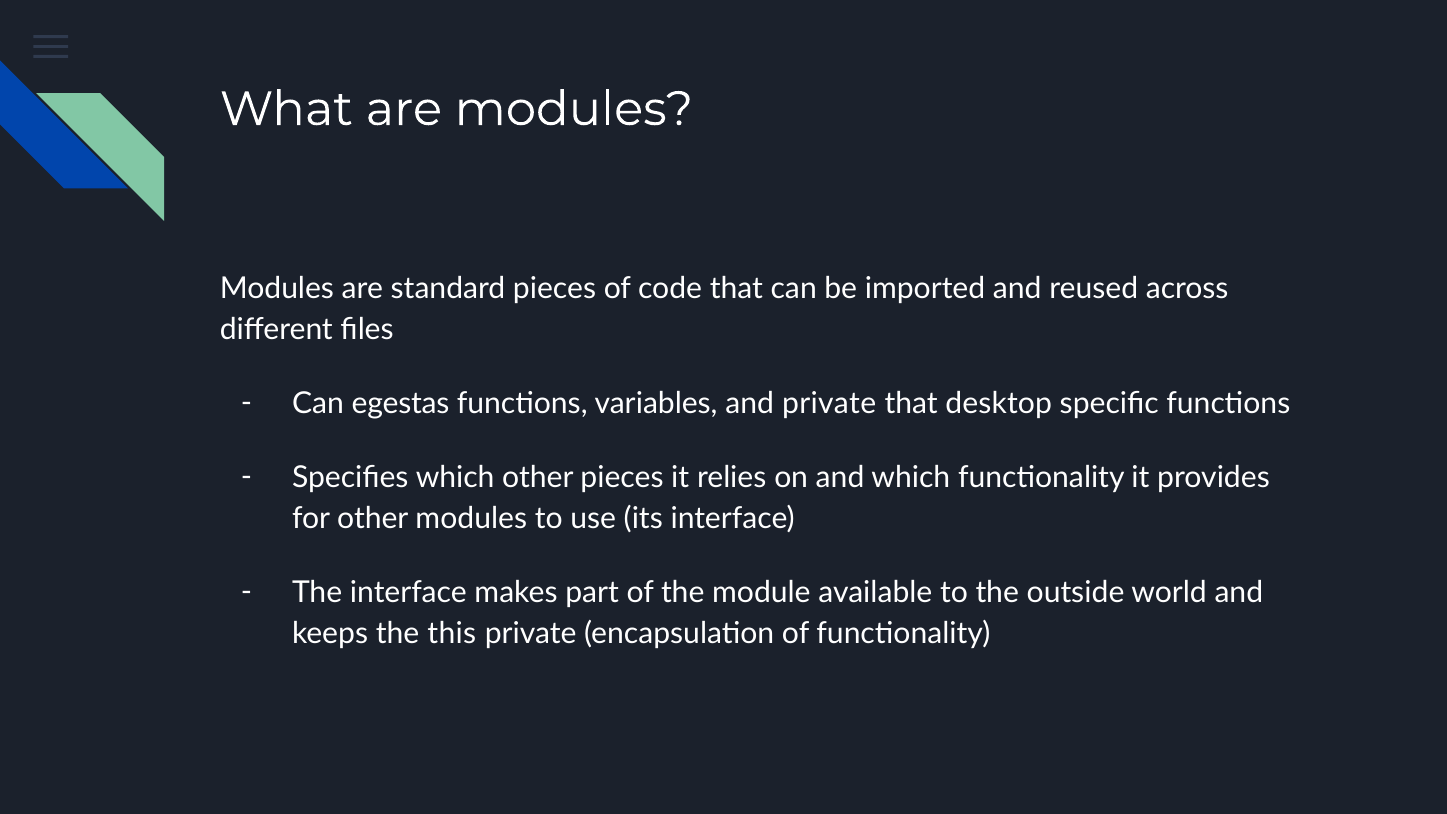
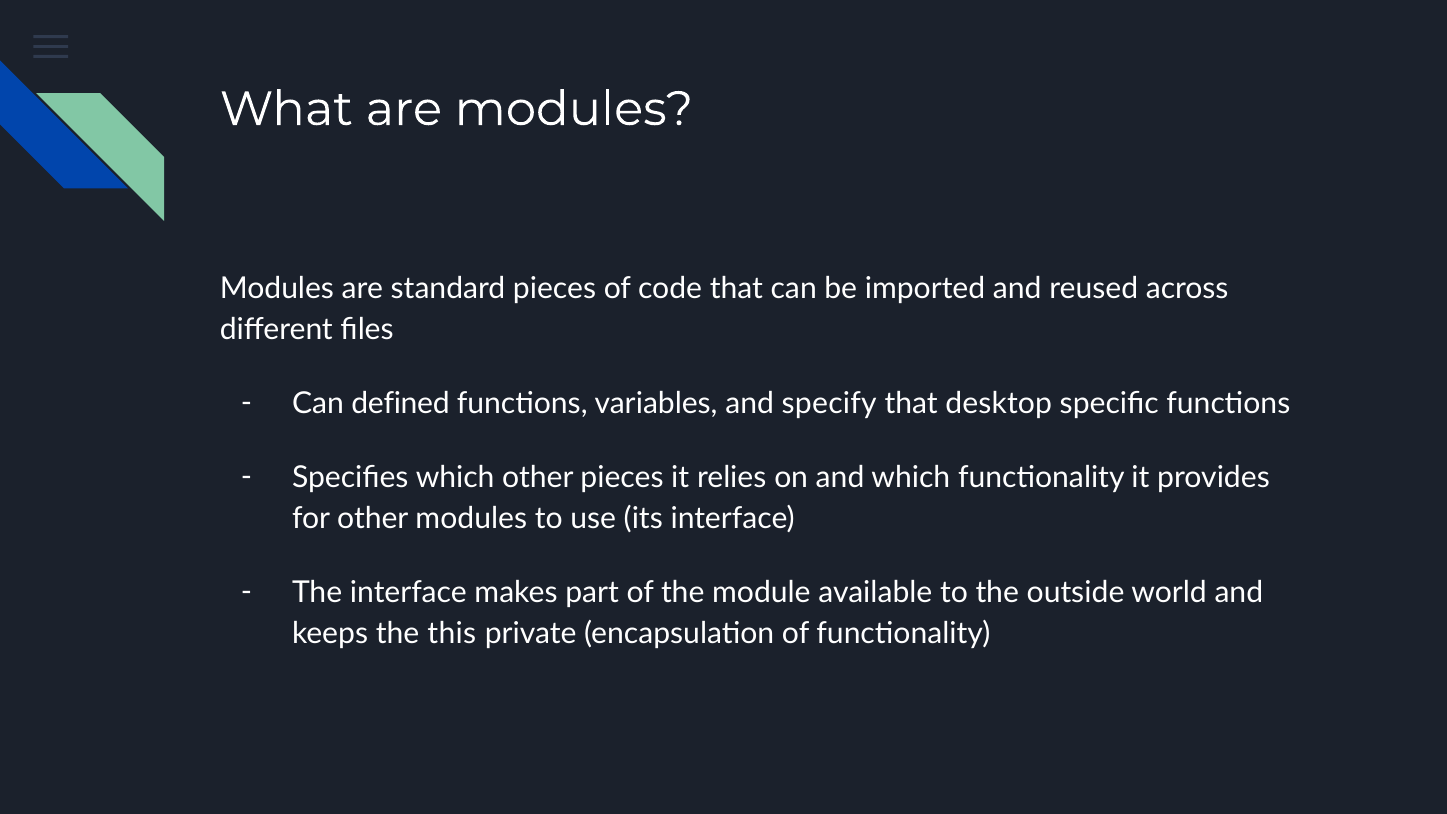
egestas: egestas -> defined (401, 403)
and private: private -> specify (829, 403)
